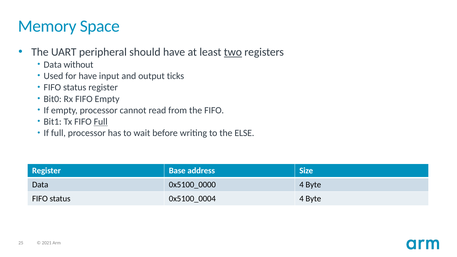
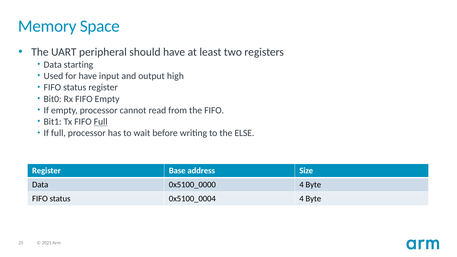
two underline: present -> none (233, 52)
without: without -> starting (78, 65)
ticks: ticks -> high (175, 76)
